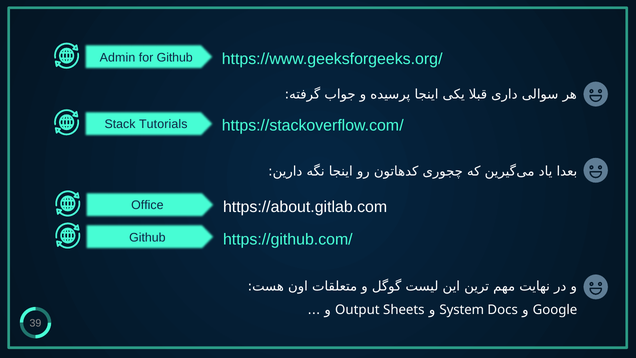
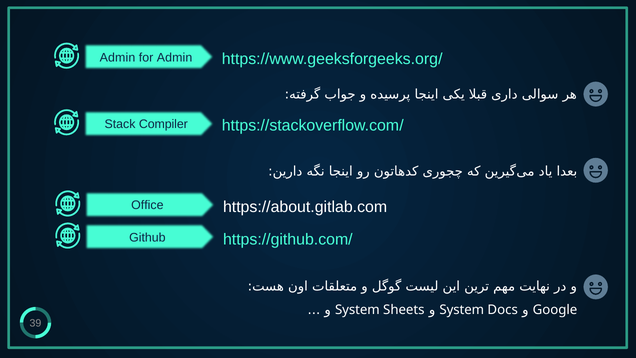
for Github: Github -> Admin (175, 58)
Tutorials: Tutorials -> Compiler (163, 124)
Output: Output -> System (357, 310)
